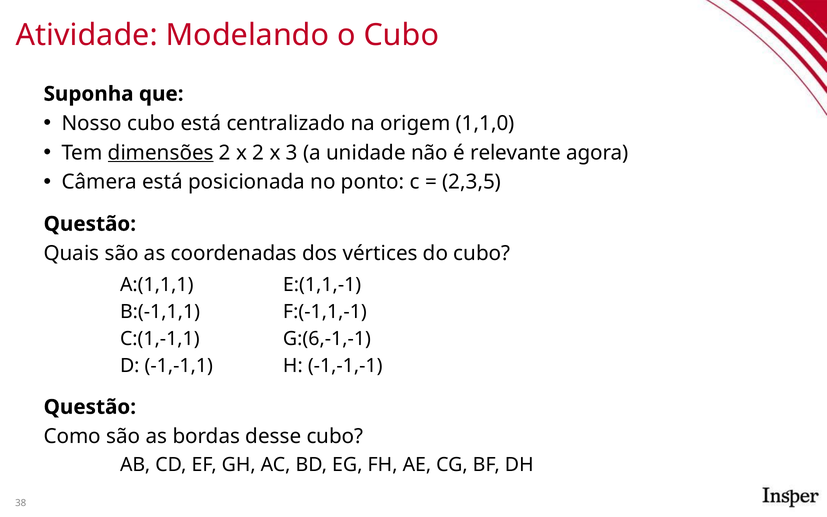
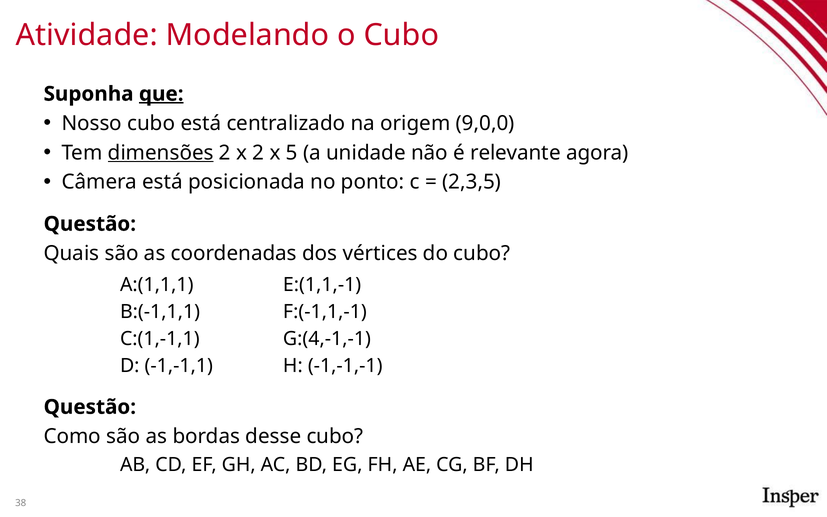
que underline: none -> present (161, 94)
1,1,0: 1,1,0 -> 9,0,0 (485, 123)
3: 3 -> 5 (292, 153)
G:(6,-1,-1: G:(6,-1,-1 -> G:(4,-1,-1 (327, 339)
